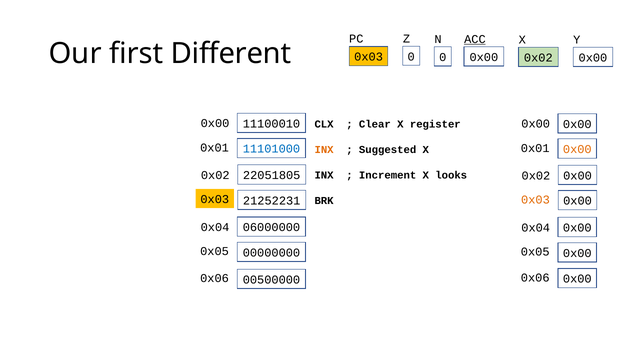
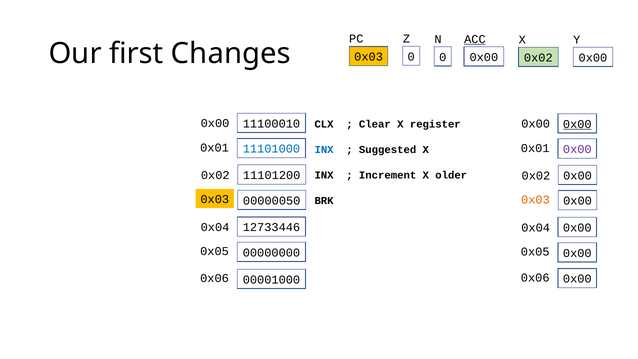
Different: Different -> Changes (231, 54)
0x00 underline: none -> present (577, 124)
0x00 colour: orange -> purple (577, 149)
INX colour: orange -> blue (324, 150)
22051805: 22051805 -> 11101200 (272, 175)
looks: looks -> older (451, 175)
21252231: 21252231 -> 00000050 (272, 201)
06000000: 06000000 -> 12733446 (271, 227)
00500000: 00500000 -> 00001000 (271, 280)
